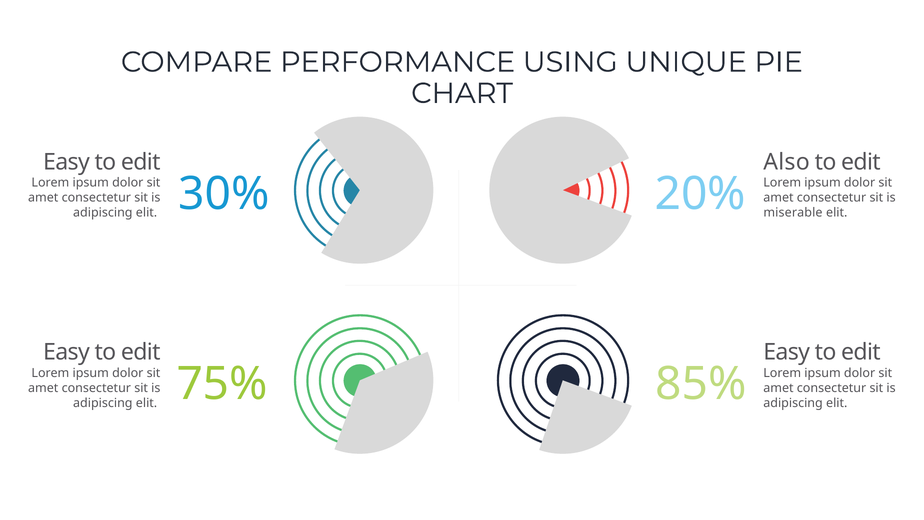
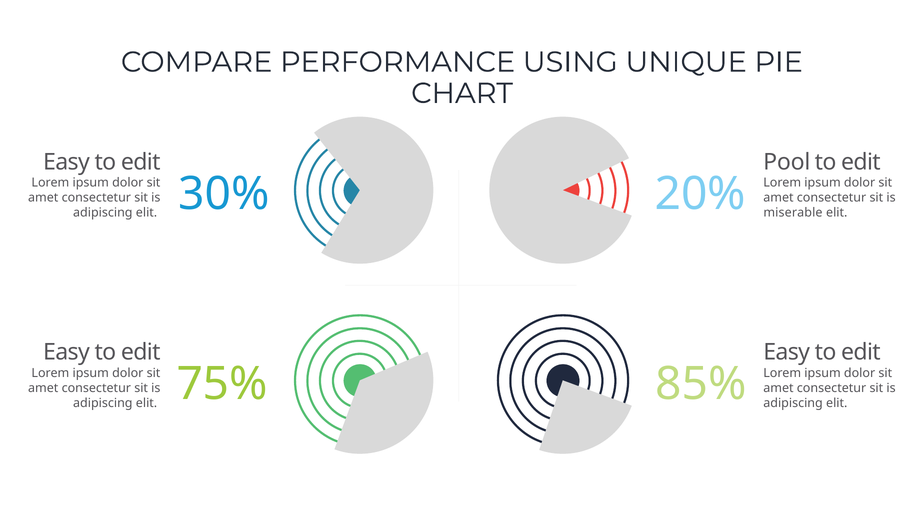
Also: Also -> Pool (787, 162)
